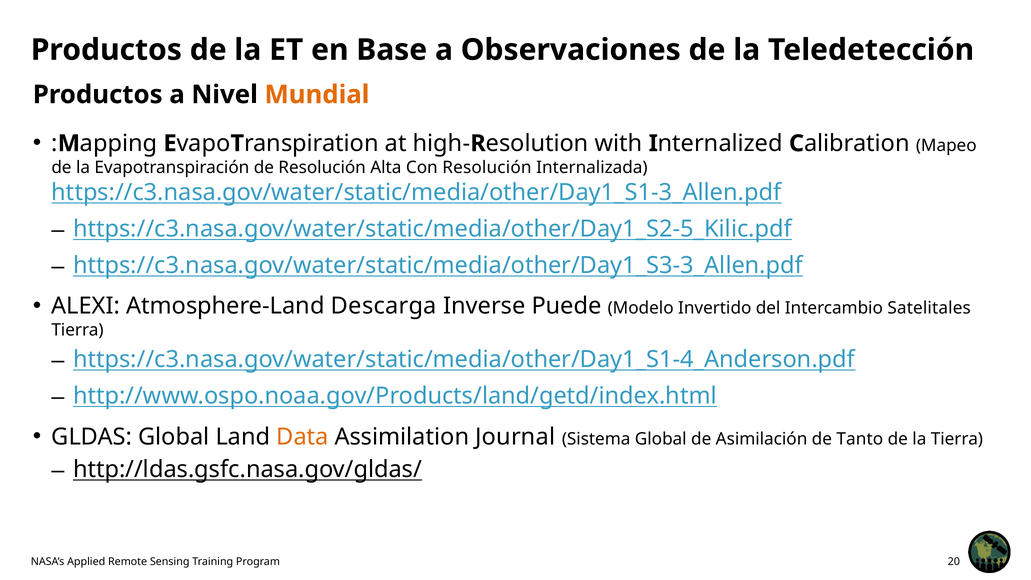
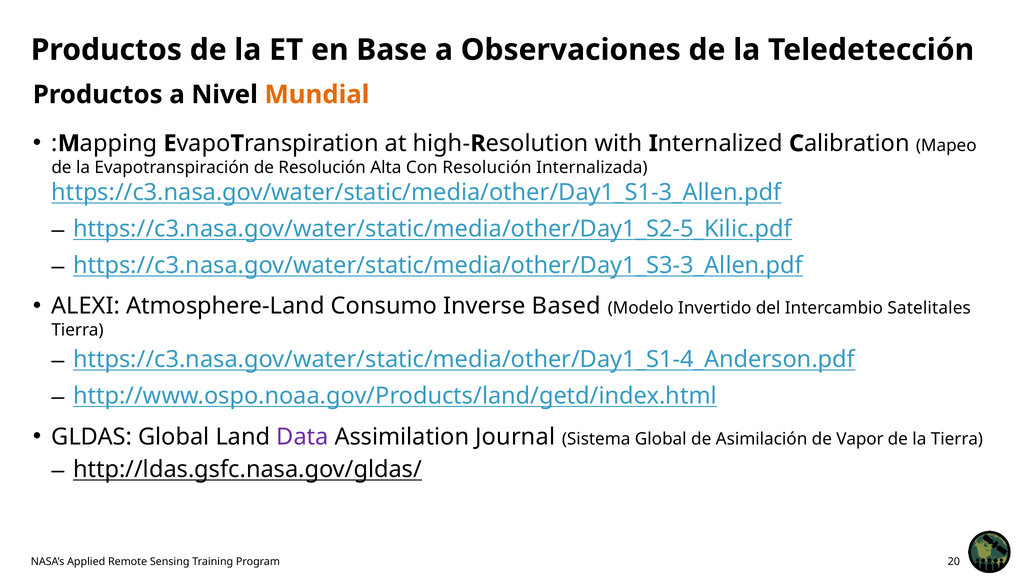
Descarga: Descarga -> Consumo (384, 306)
Puede: Puede -> Based (566, 306)
Data colour: orange -> purple (302, 437)
Tanto: Tanto -> Vapor (860, 439)
